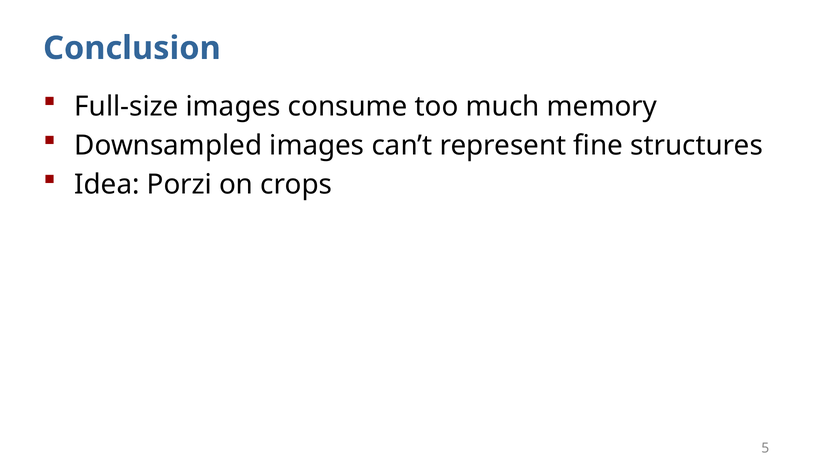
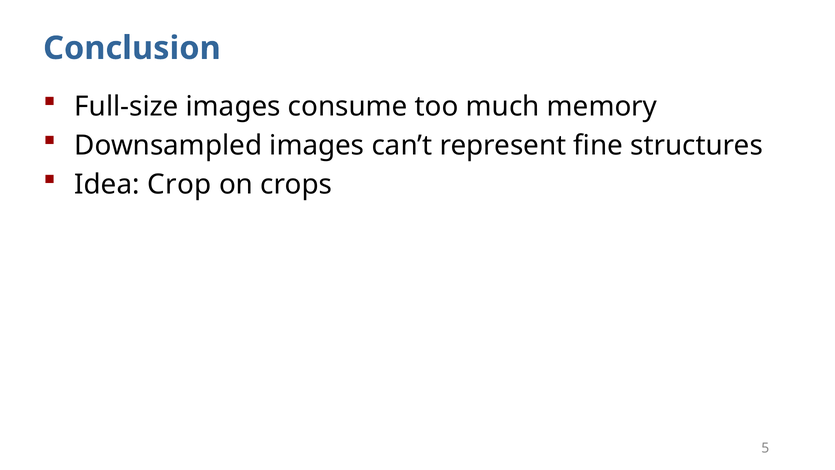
Porzi: Porzi -> Crop (179, 184)
